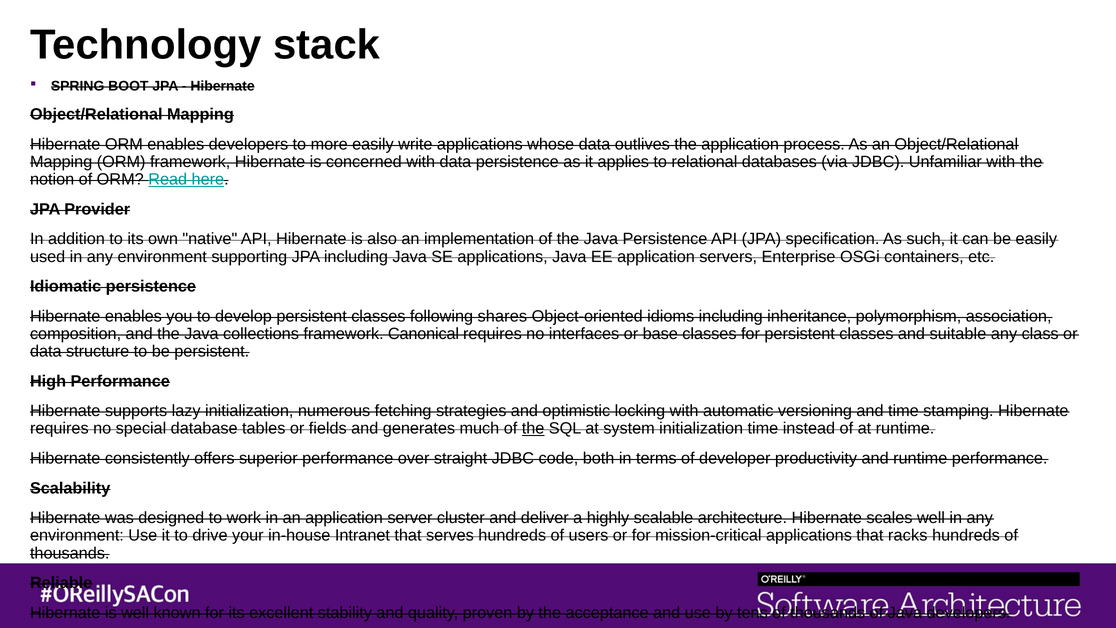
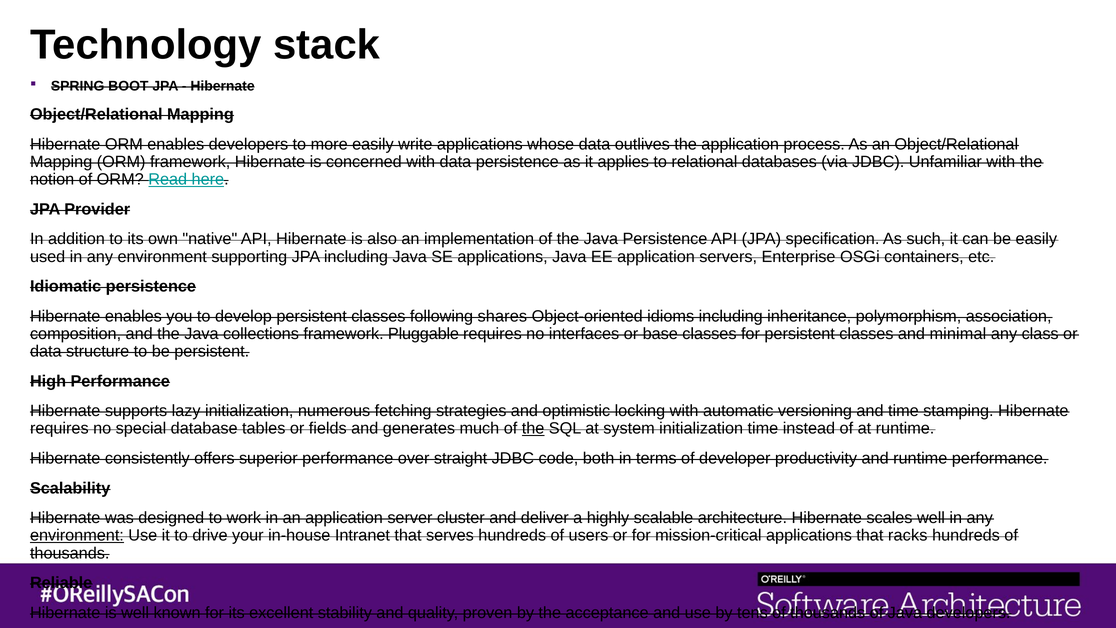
Canonical: Canonical -> Pluggable (423, 334)
suitable: suitable -> minimal (958, 334)
environment underline: none -> present (77, 535)
